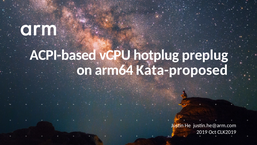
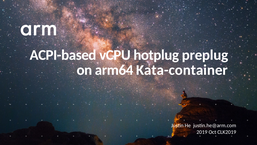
Kata-proposed: Kata-proposed -> Kata-container (182, 70)
